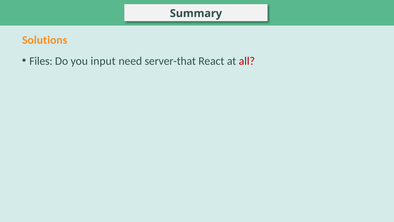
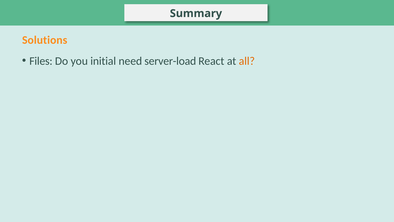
input: input -> initial (103, 61)
server-that: server-that -> server-load (170, 61)
all colour: red -> orange (247, 61)
